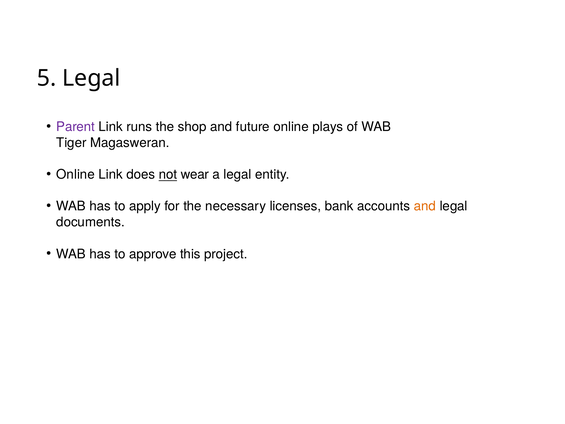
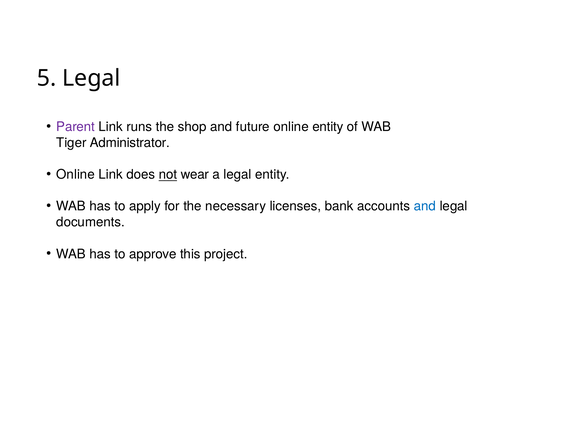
online plays: plays -> entity (328, 127)
Magasweran: Magasweran -> Administrator (130, 143)
and colour: orange -> blue (425, 206)
